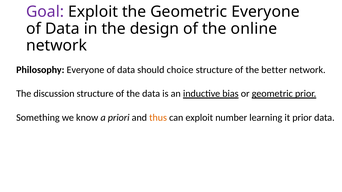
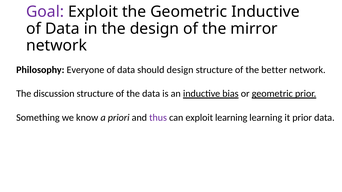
Geometric Everyone: Everyone -> Inductive (265, 12)
online: online -> mirror (254, 29)
should choice: choice -> design (180, 70)
thus colour: orange -> purple (158, 118)
exploit number: number -> learning (231, 118)
